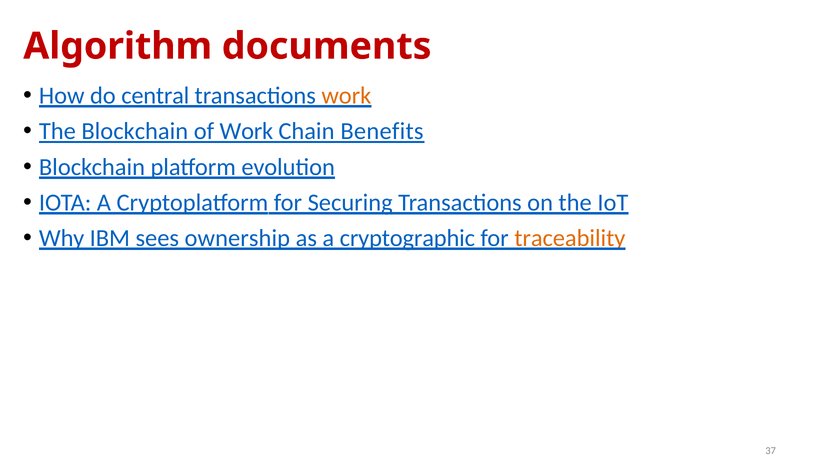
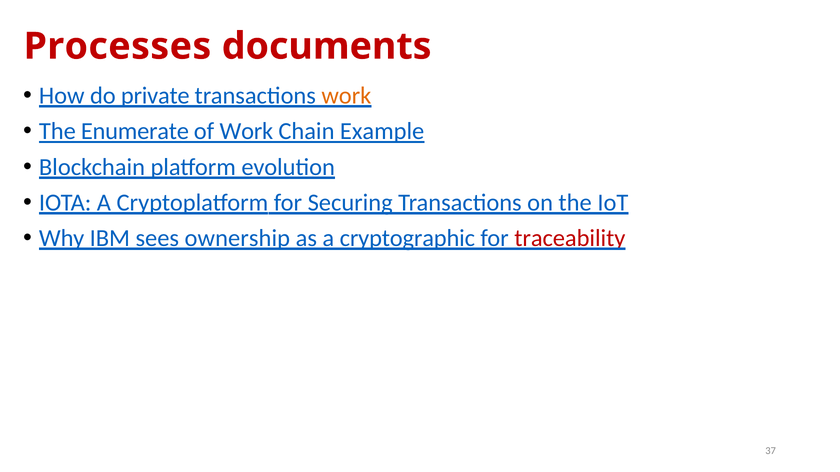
Algorithm: Algorithm -> Processes (117, 46)
central: central -> private (155, 96)
The Blockchain: Blockchain -> Enumerate (135, 132)
Benefits: Benefits -> Example (382, 132)
traceability colour: orange -> red (570, 239)
